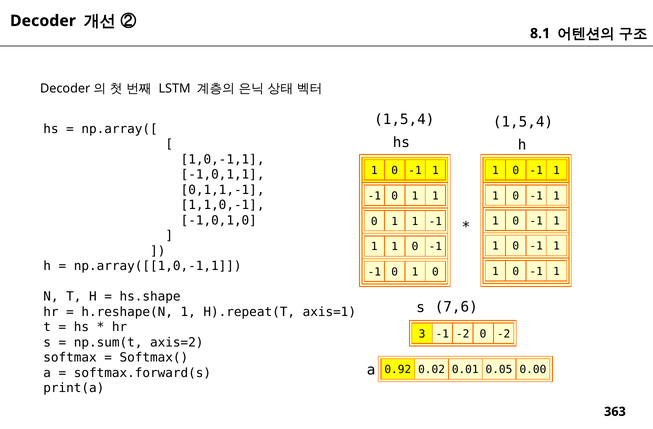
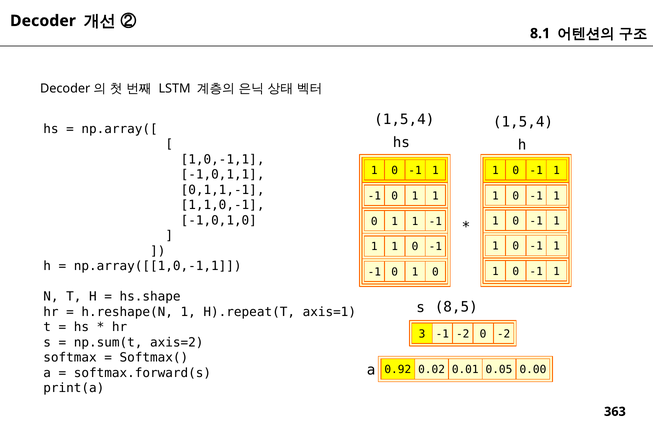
7,6: 7,6 -> 8,5 (456, 307)
